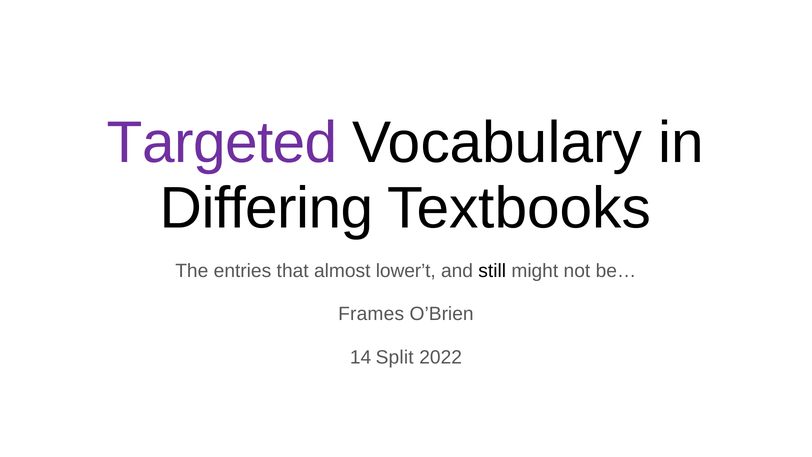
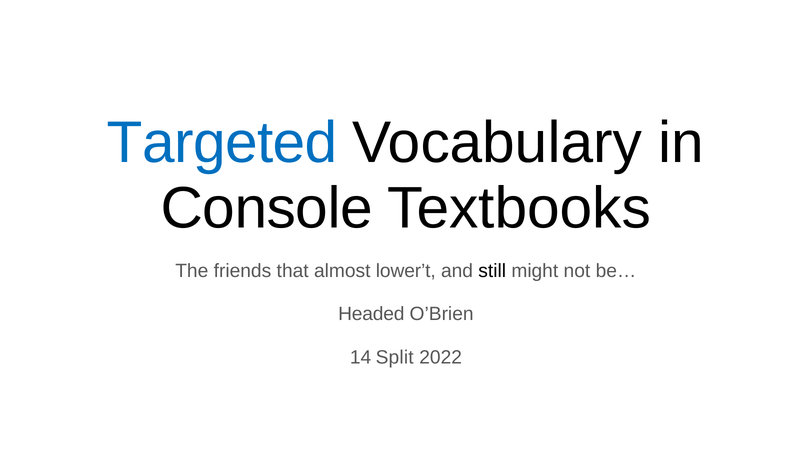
Targeted colour: purple -> blue (222, 143)
Differing: Differing -> Console (267, 208)
entries: entries -> friends (242, 271)
Frames: Frames -> Headed (371, 314)
